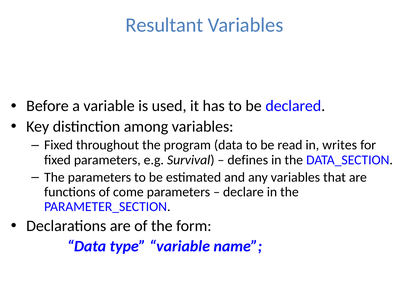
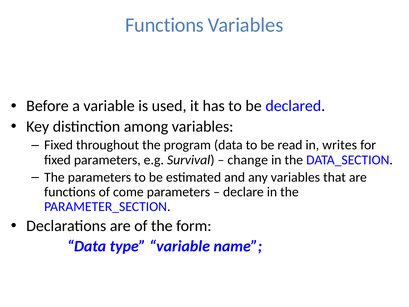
Resultant: Resultant -> Functions (164, 25)
defines: defines -> change (248, 160)
